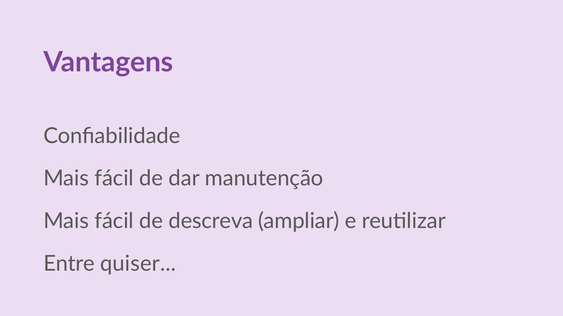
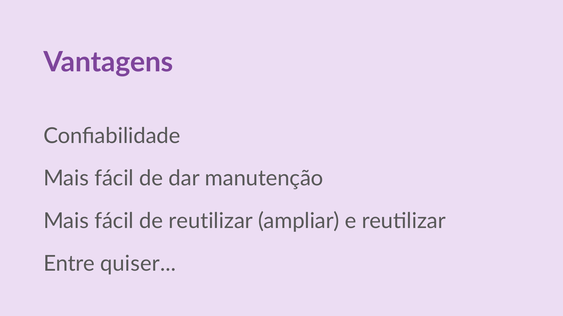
de descreva: descreva -> reutilizar (211, 222)
